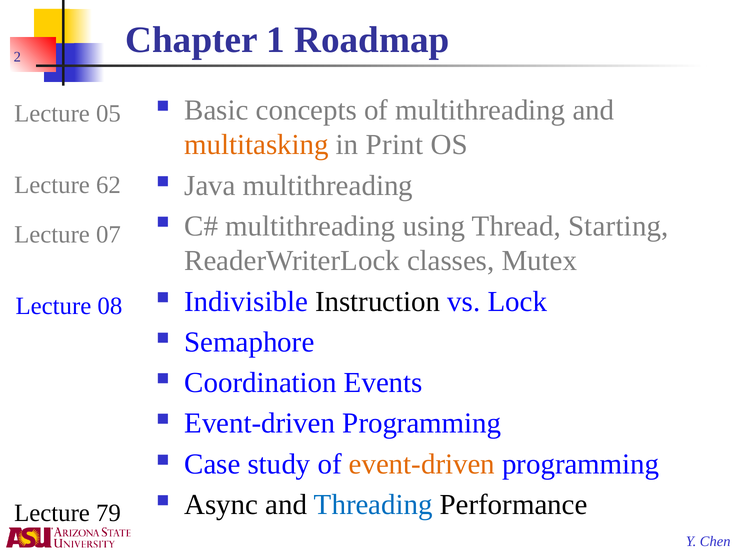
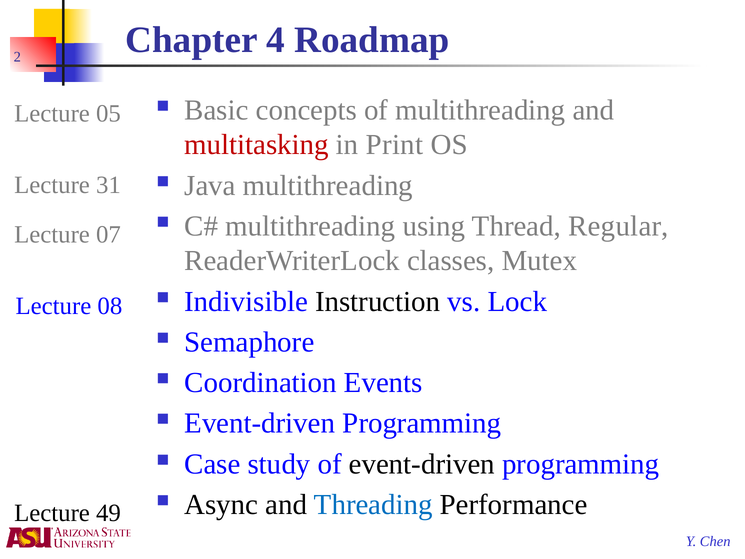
1: 1 -> 4 (276, 40)
multitasking colour: orange -> red (257, 145)
62: 62 -> 31 (108, 185)
Starting: Starting -> Regular (618, 226)
event-driven colour: orange -> black (422, 464)
79: 79 -> 49 (108, 513)
